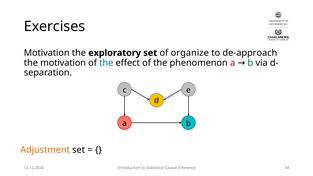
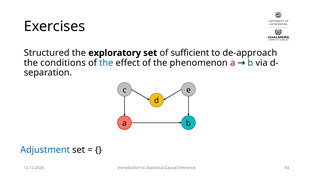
Motivation: Motivation -> Structured (47, 53)
organize: organize -> sufficient (190, 53)
the motivation: motivation -> conditions (63, 63)
Adjustment colour: orange -> blue (45, 150)
